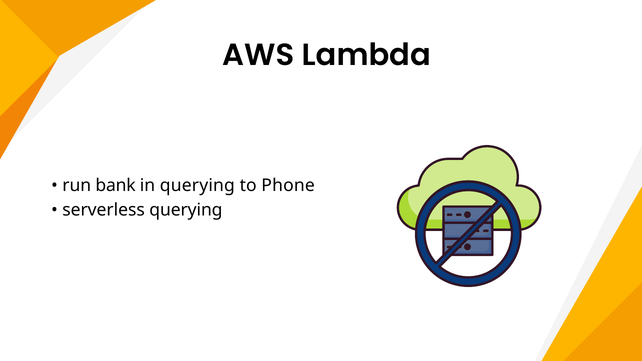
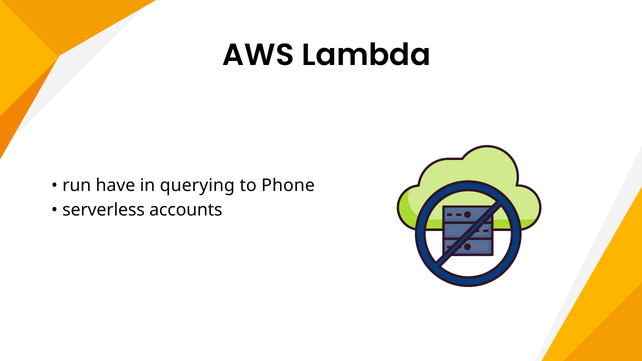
bank: bank -> have (115, 186)
serverless querying: querying -> accounts (186, 210)
